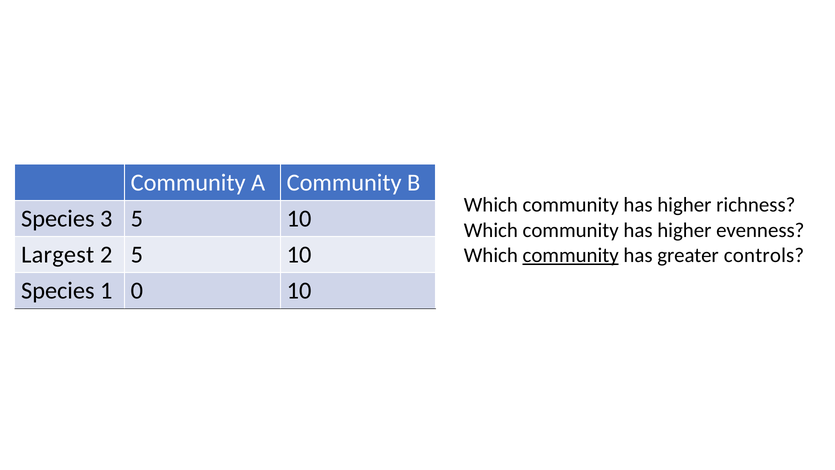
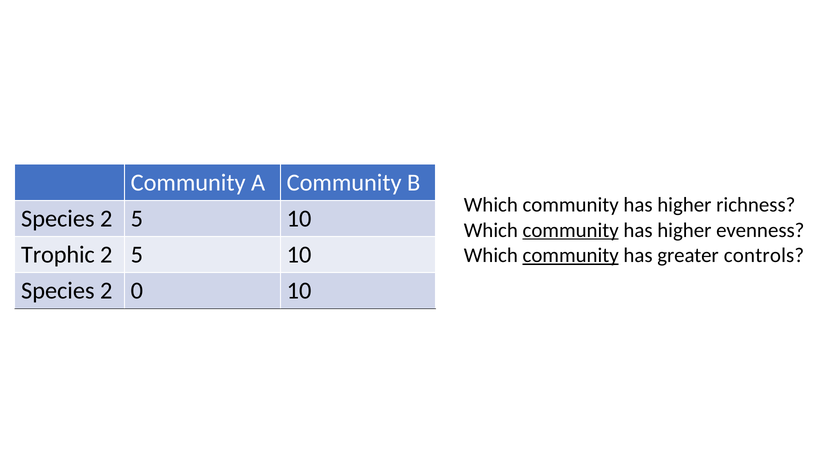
3: 3 -> 2 (106, 219)
community underline: none -> present (571, 230)
Largest: Largest -> Trophic (58, 255)
1: 1 -> 2 (106, 291)
